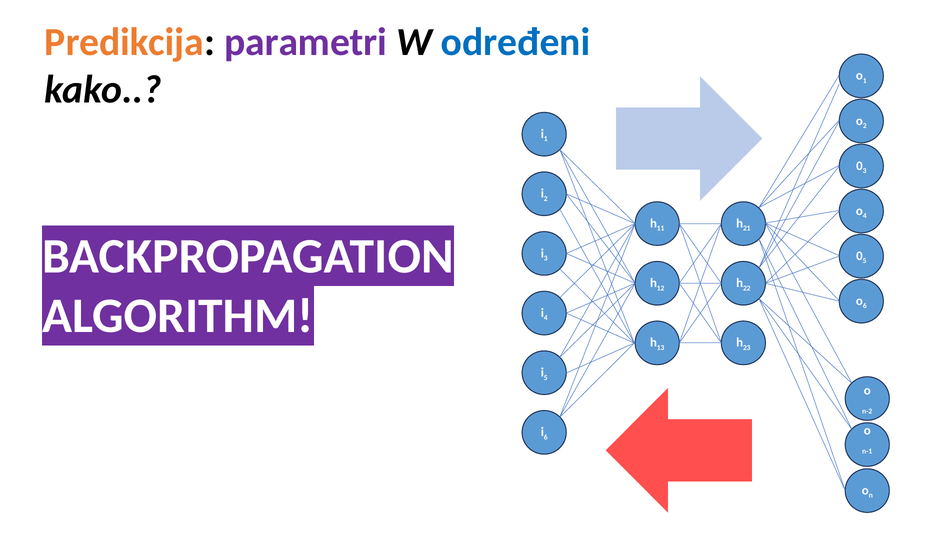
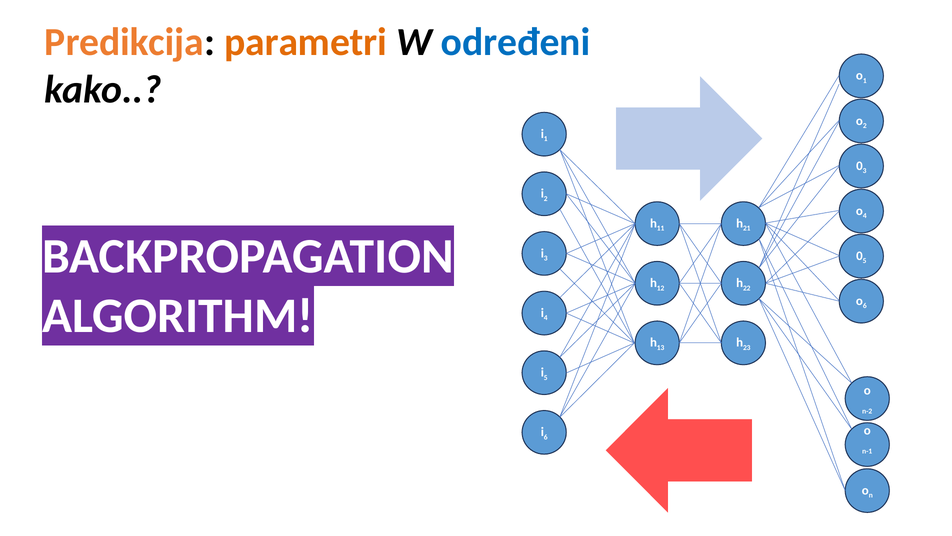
parametri colour: purple -> orange (306, 42)
